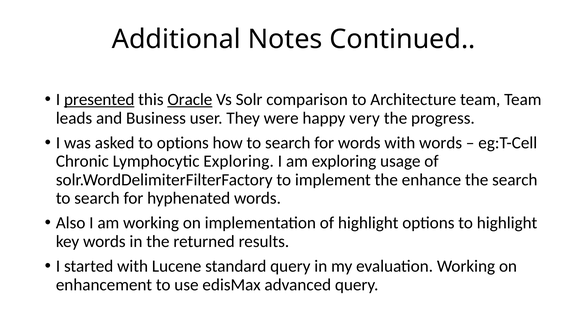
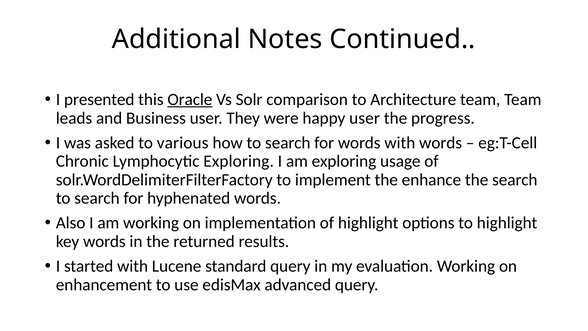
presented underline: present -> none (99, 99)
happy very: very -> user (365, 118)
to options: options -> various (183, 143)
